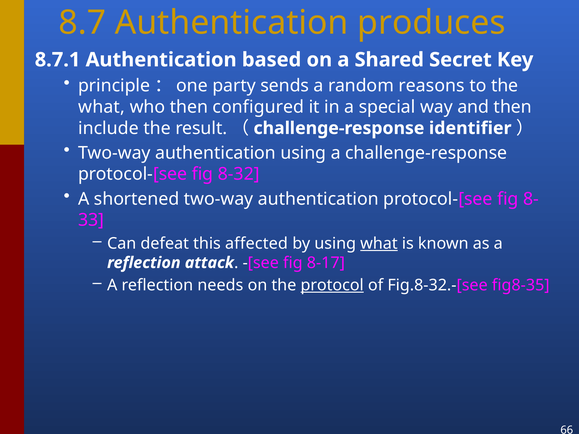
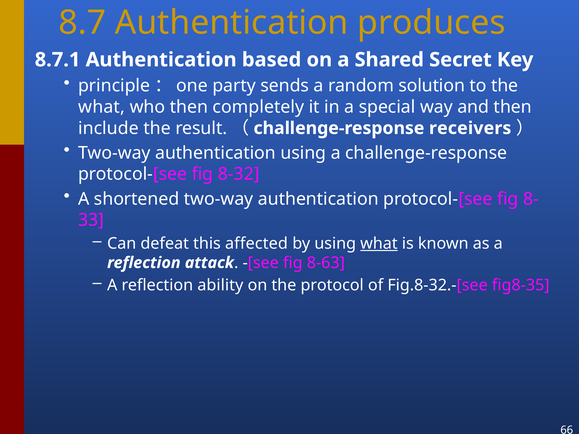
reasons: reasons -> solution (432, 86)
configured: configured -> completely (258, 107)
identifier: identifier -> receivers (470, 128)
8-17: 8-17 -> 8-63 (326, 263)
needs: needs -> ability (220, 285)
protocol underline: present -> none (332, 285)
